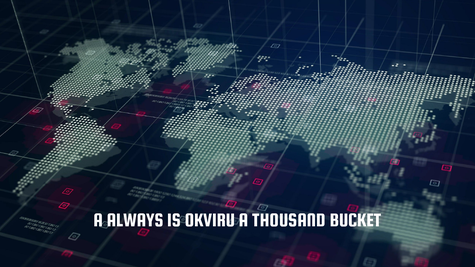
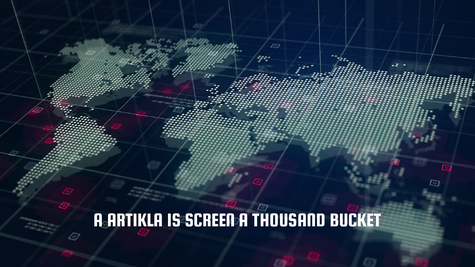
ALWAYS: ALWAYS -> ARTIKLA (135, 220)
OKVIRU: OKVIRU -> SCREEN (210, 220)
